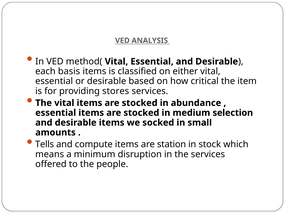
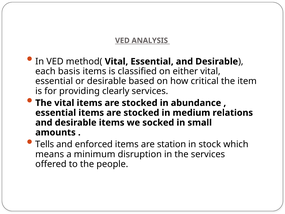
stores: stores -> clearly (116, 91)
selection: selection -> relations (233, 113)
compute: compute -> enforced (94, 144)
